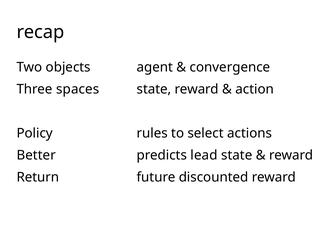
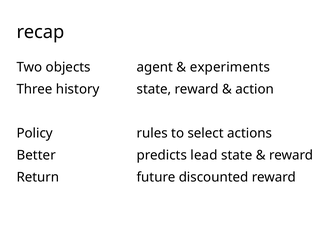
convergence: convergence -> experiments (230, 67)
spaces: spaces -> history (78, 89)
